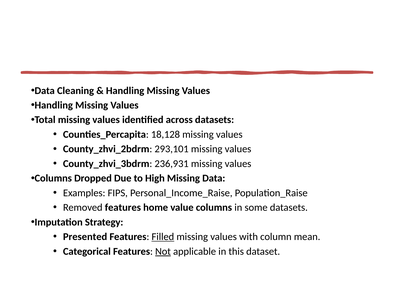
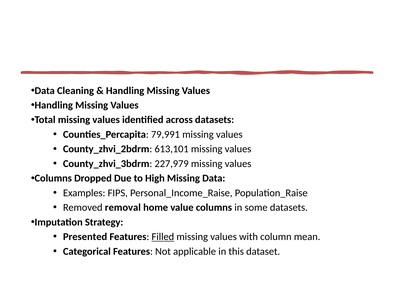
18,128: 18,128 -> 79,991 (165, 135)
293,101: 293,101 -> 613,101 (172, 149)
236,931: 236,931 -> 227,979 (172, 164)
Removed features: features -> removal (123, 208)
Not underline: present -> none (163, 252)
